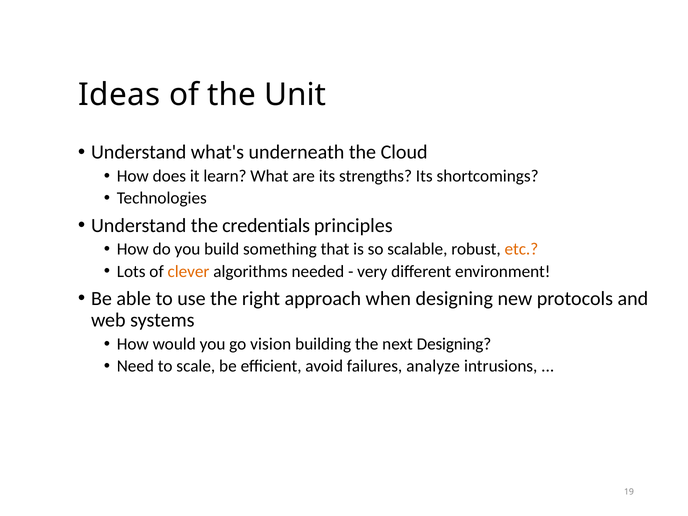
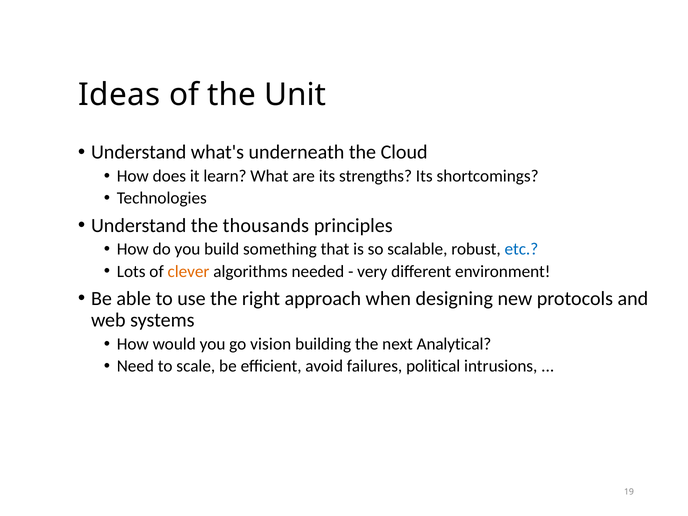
credentials: credentials -> thousands (266, 226)
etc colour: orange -> blue (521, 249)
next Designing: Designing -> Analytical (454, 344)
analyze: analyze -> political (433, 366)
